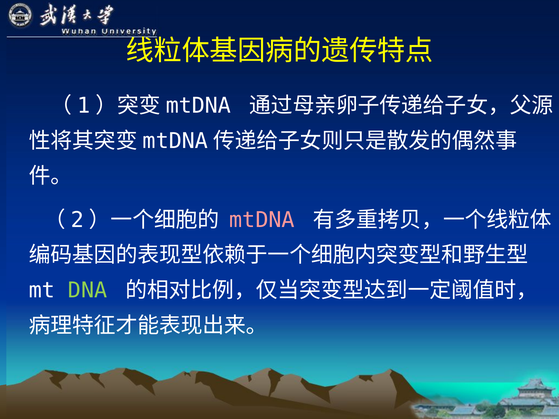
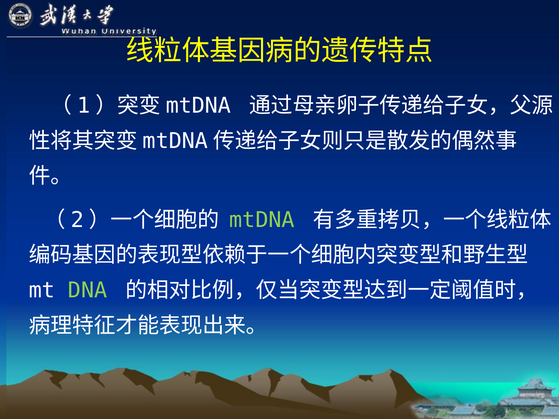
mtDNA colour: pink -> light green (262, 220)
